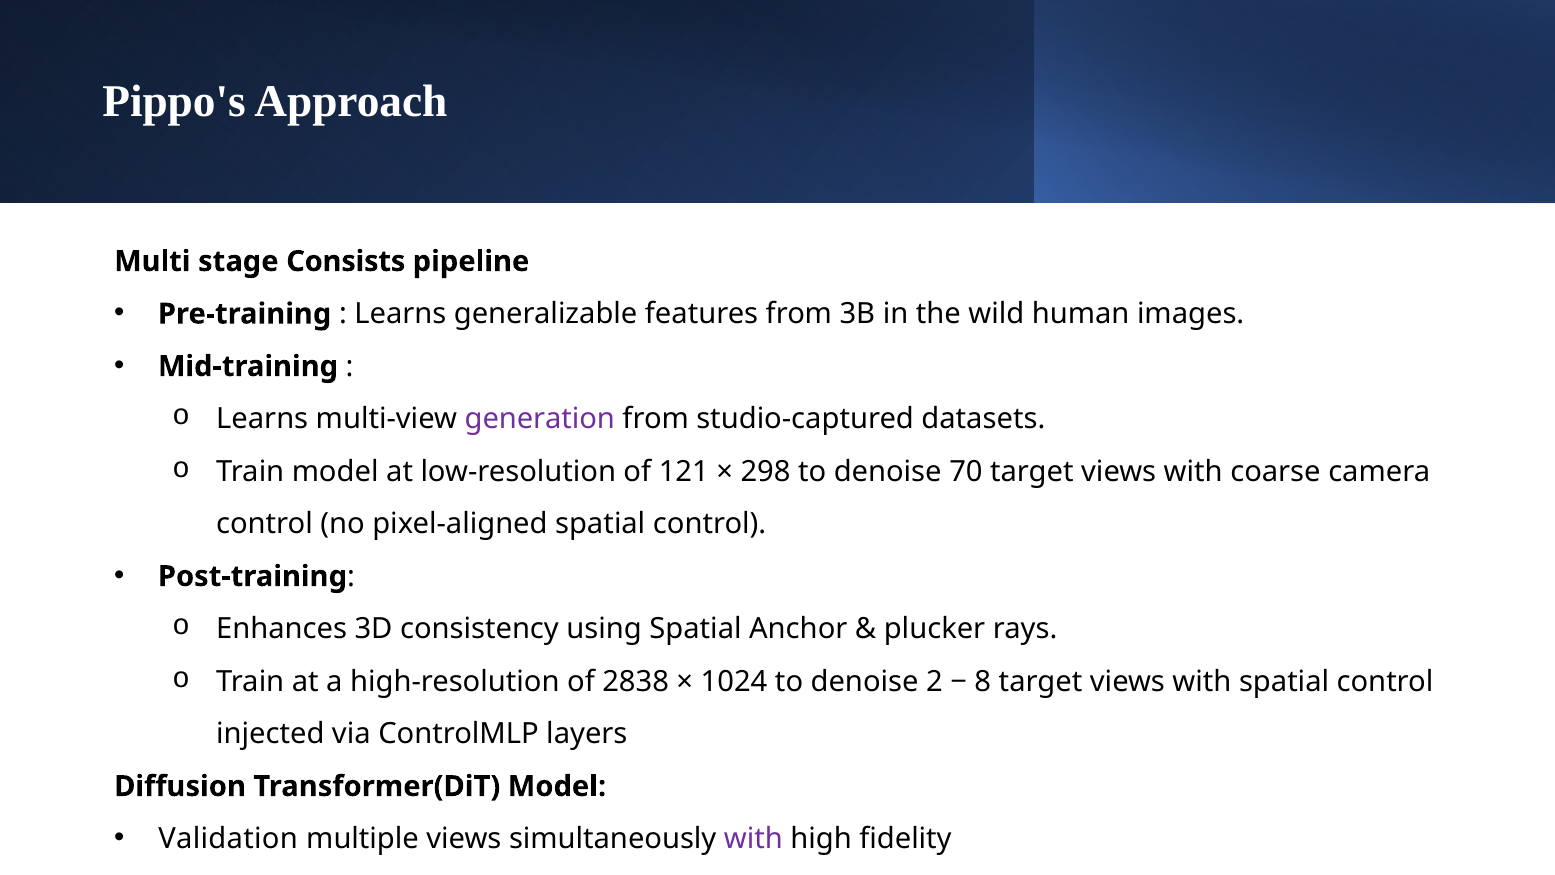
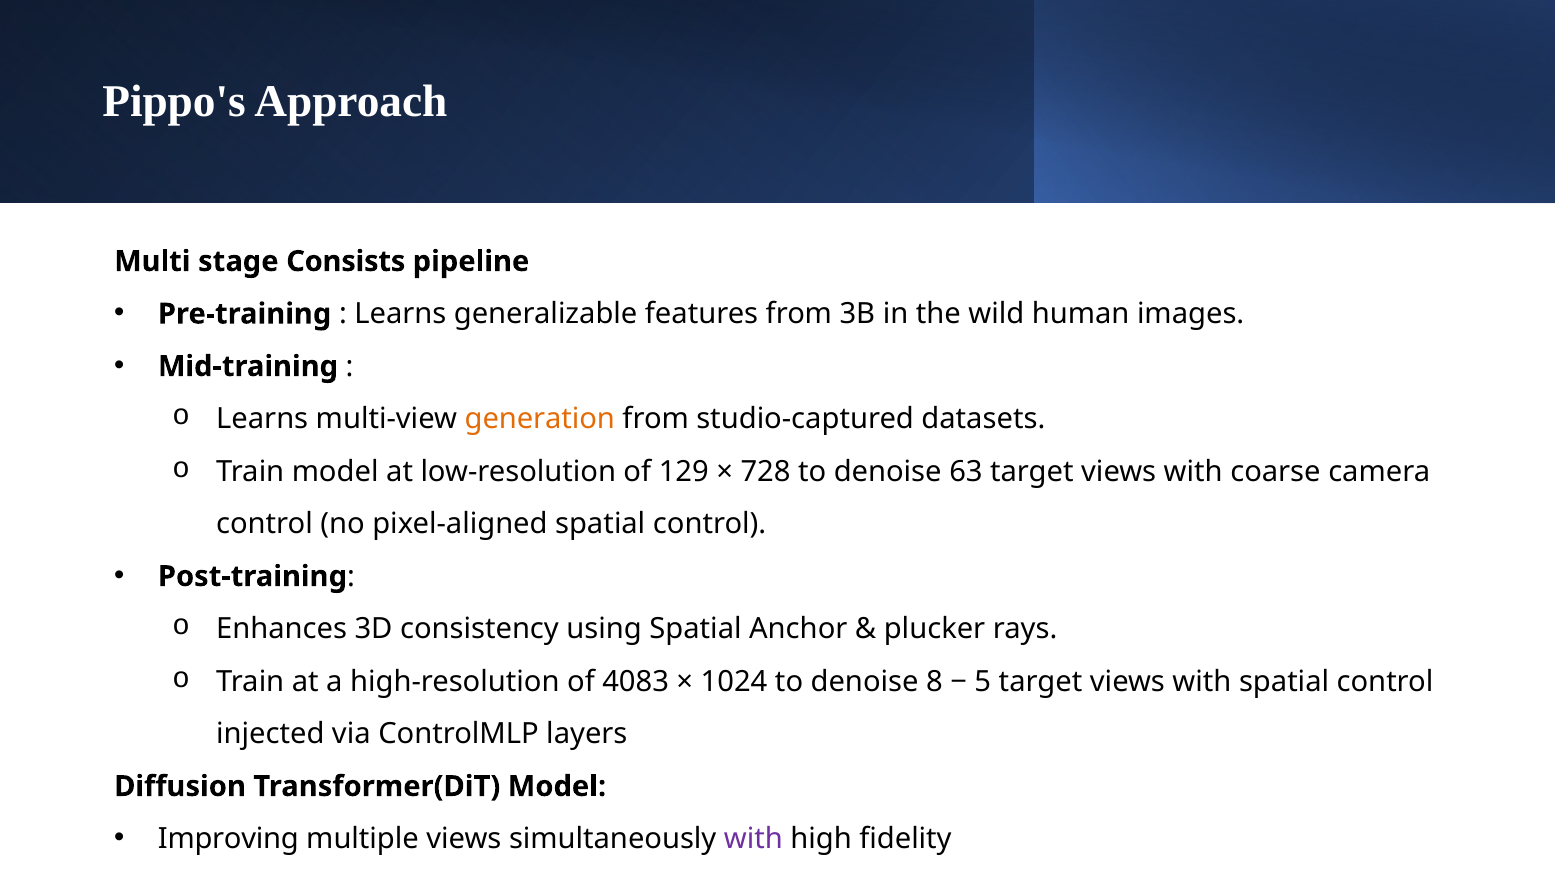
generation colour: purple -> orange (540, 419)
121: 121 -> 129 (684, 471)
298: 298 -> 728 (766, 471)
70: 70 -> 63 (966, 471)
2838: 2838 -> 4083 (636, 681)
2: 2 -> 8 (934, 681)
8: 8 -> 5 (983, 681)
Validation: Validation -> Improving (228, 839)
